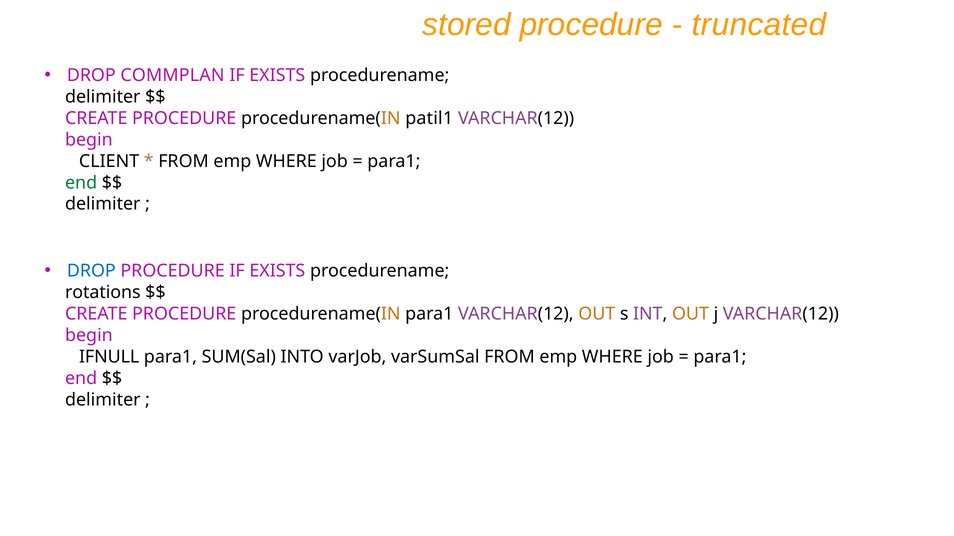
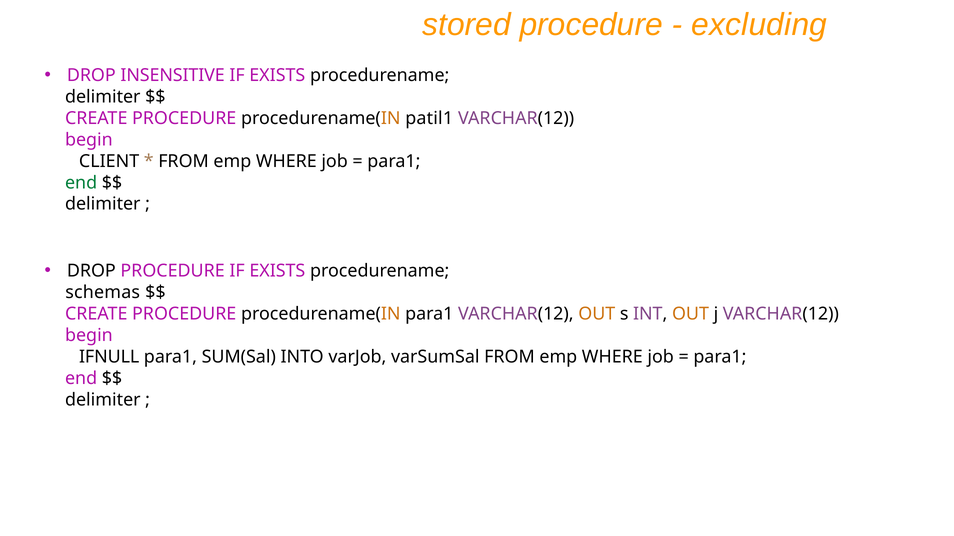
truncated: truncated -> excluding (759, 25)
COMMPLAN: COMMPLAN -> INSENSITIVE (173, 76)
DROP colour: blue -> black (91, 271)
rotations: rotations -> schemas (103, 293)
